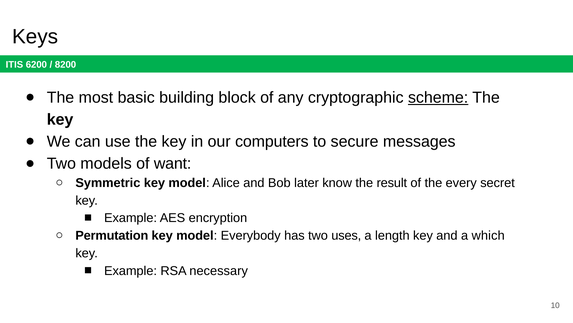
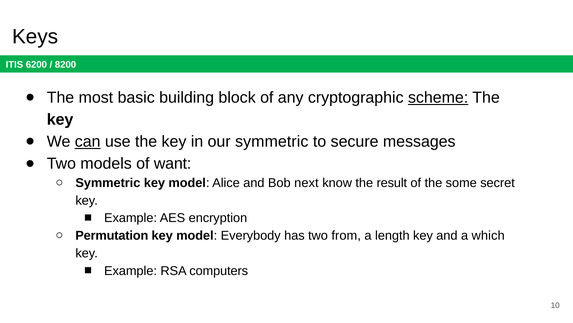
can underline: none -> present (88, 141)
our computers: computers -> symmetric (272, 141)
later: later -> next (306, 183)
every: every -> some (461, 183)
uses: uses -> from (346, 235)
necessary: necessary -> computers (219, 270)
